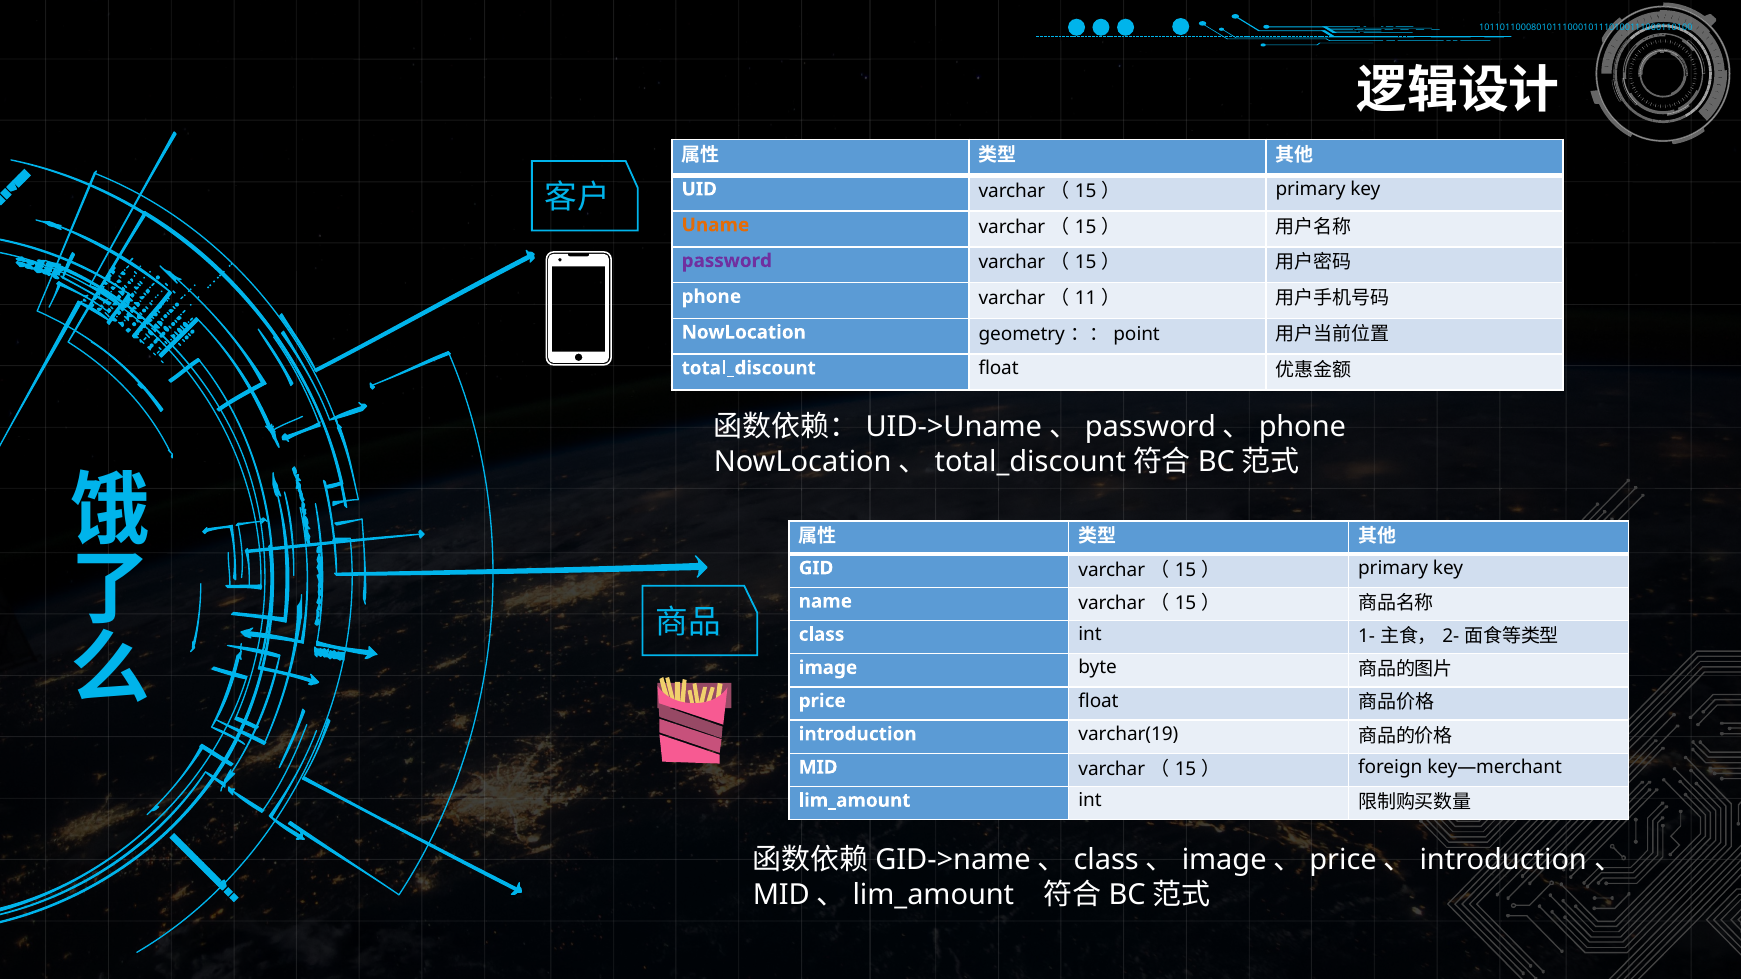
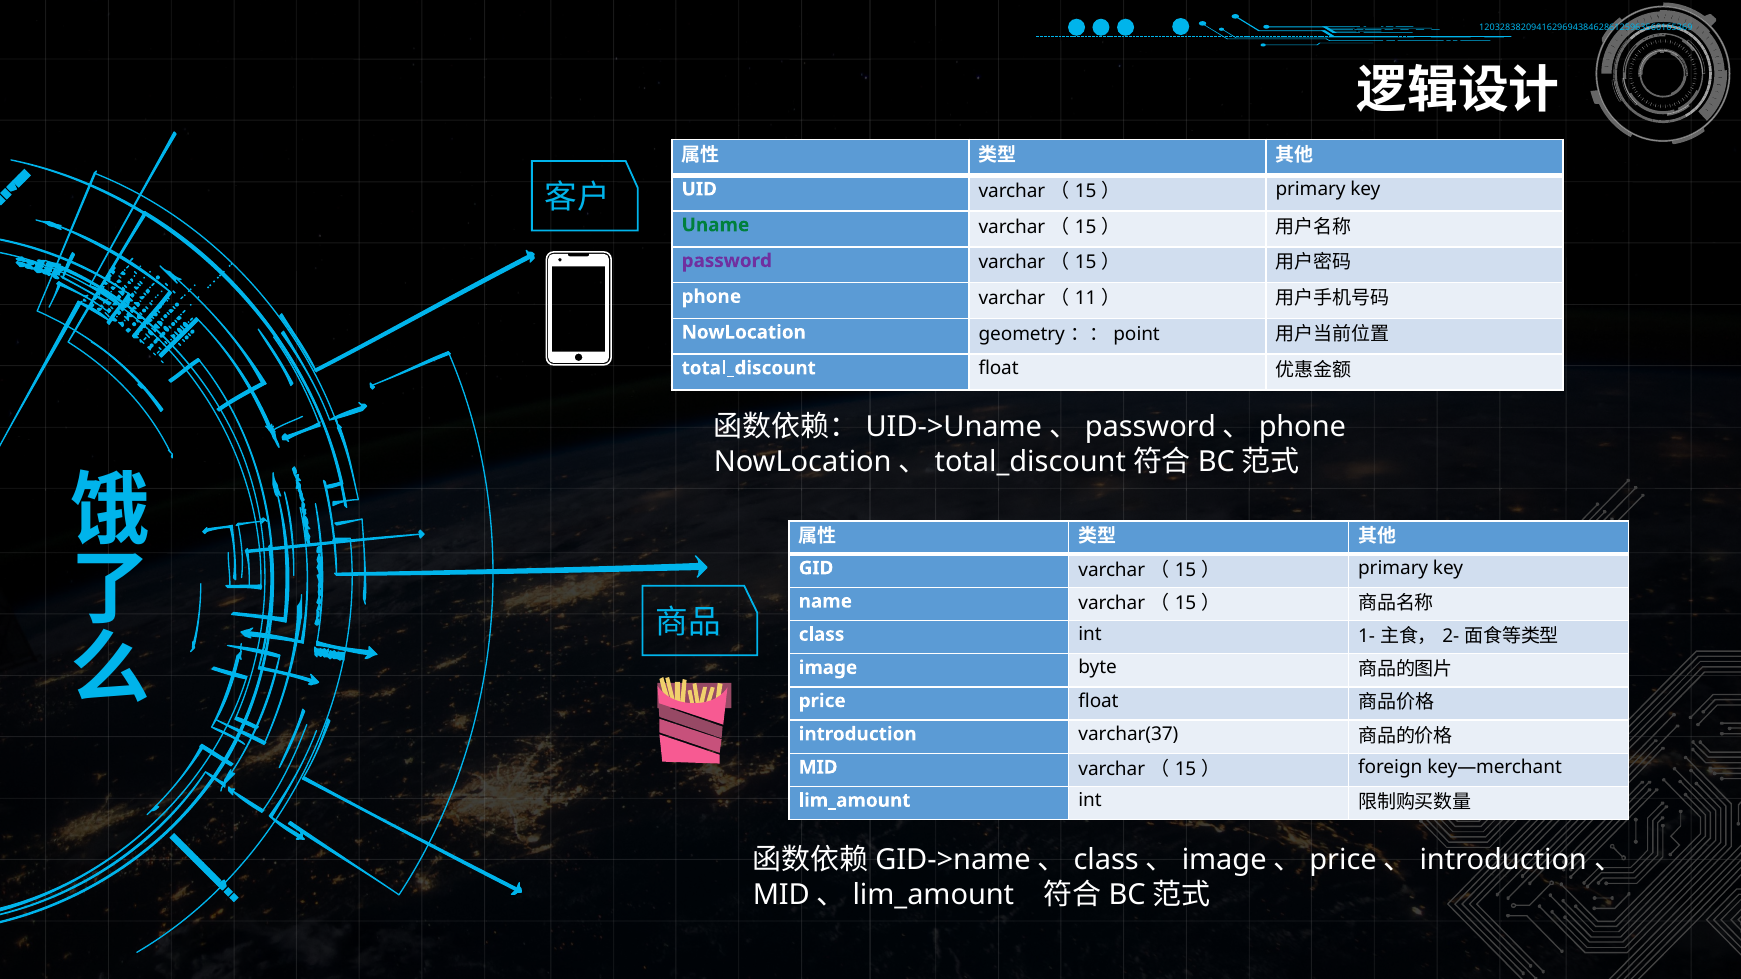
10110110008010111000101110100111000110100: 10110110008010111000101110100111000110100 -> 12032838209416296943846286125963560165369 (1586, 27)
Uname colour: orange -> green (715, 225)
varchar(19: varchar(19 -> varchar(37 (1128, 734)
